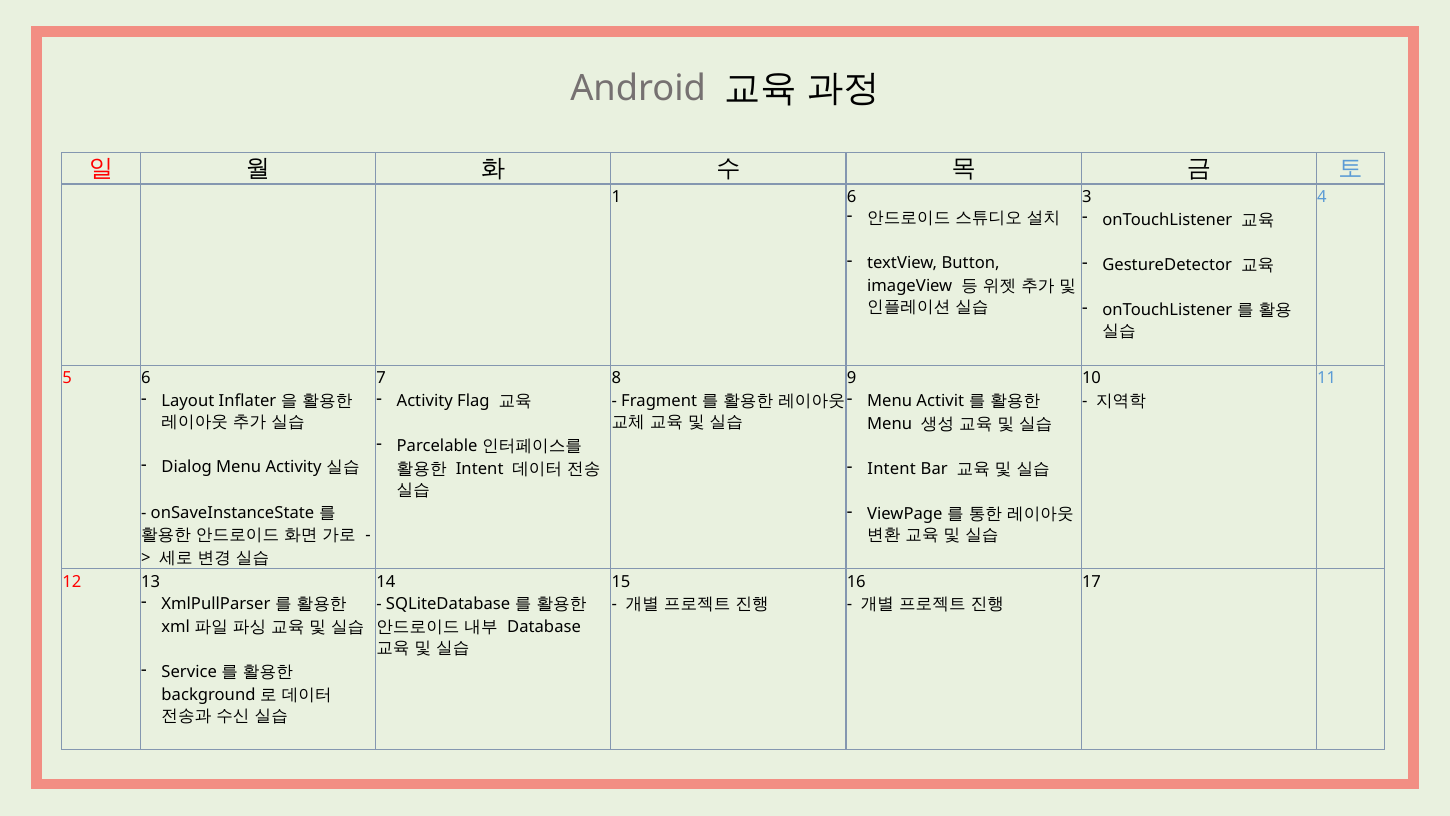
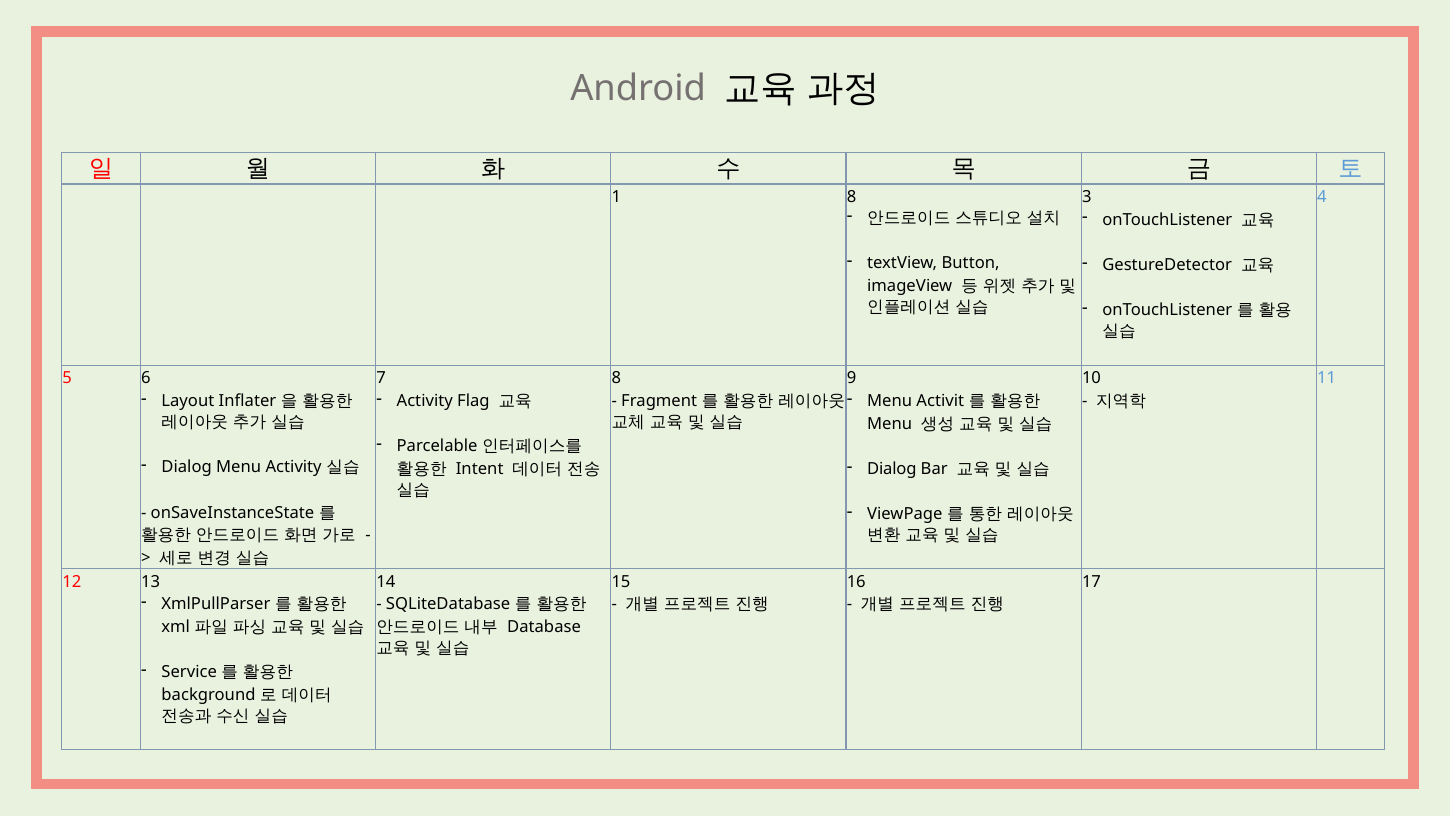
1 6: 6 -> 8 (852, 197)
Intent: Intent -> Dialog (892, 469)
